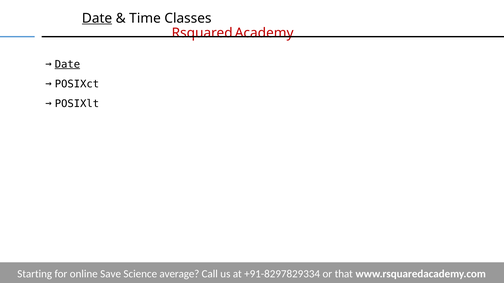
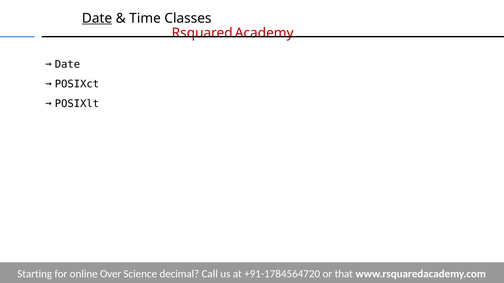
Date underline: present -> none (67, 64)
Save: Save -> Over (111, 274)
average: average -> decimal (179, 274)
+91-8297829334: +91-8297829334 -> +91-1784564720 (282, 274)
